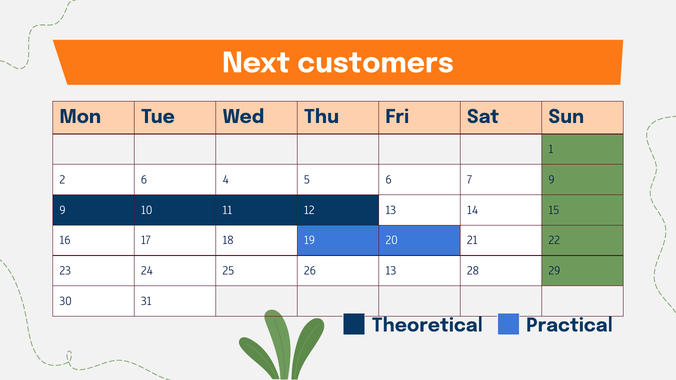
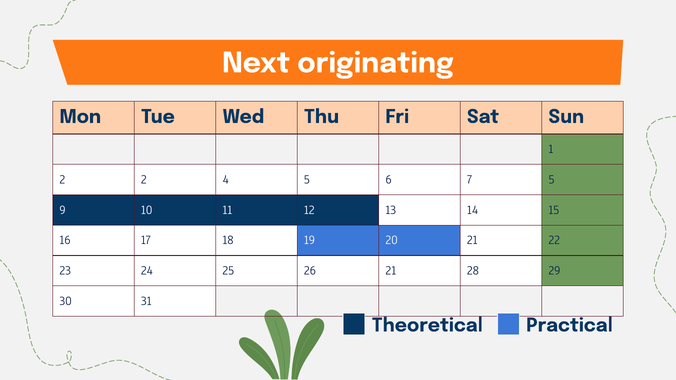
customers: customers -> originating (376, 63)
2 6: 6 -> 2 (144, 180)
7 9: 9 -> 5 (551, 180)
26 13: 13 -> 21 (391, 271)
